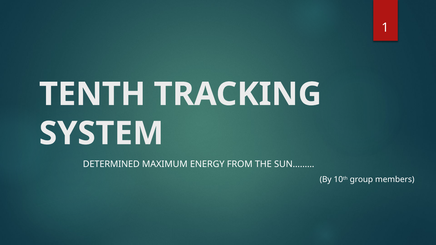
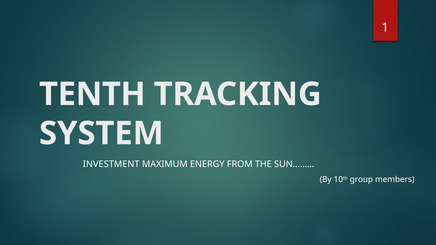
DETERMINED: DETERMINED -> INVESTMENT (111, 164)
